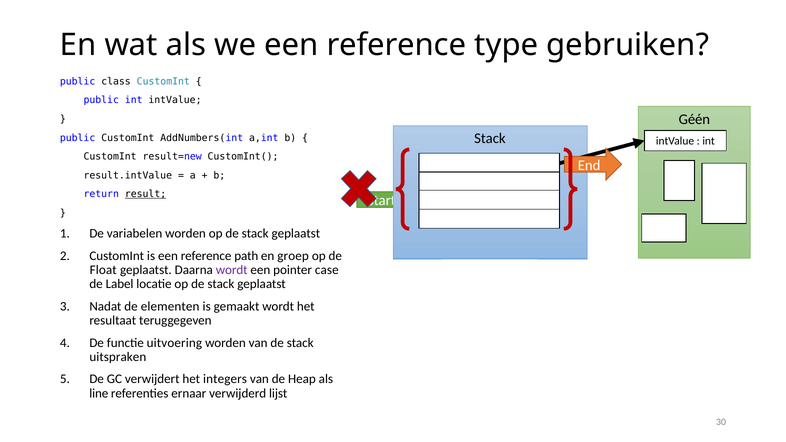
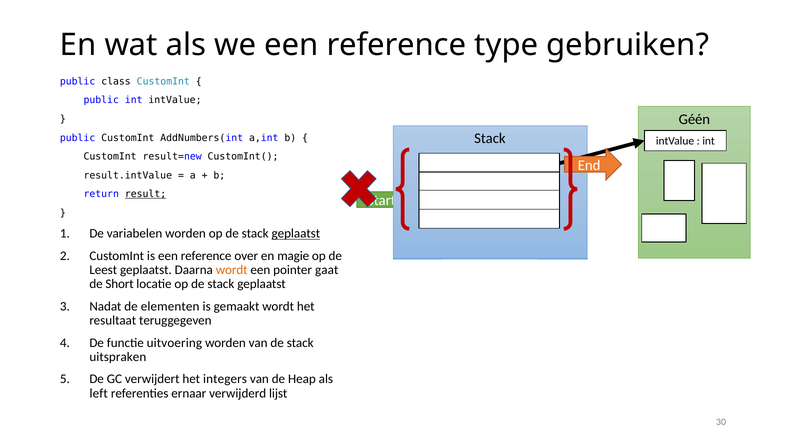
geplaatst underline: none -> present (296, 234)
path: path -> over (246, 256)
groep: groep -> magie (293, 256)
Float: Float -> Leest (103, 270)
wordt colour: purple -> orange (232, 270)
case: case -> gaat (327, 270)
Label: Label -> Short (120, 284)
line: line -> left (99, 393)
